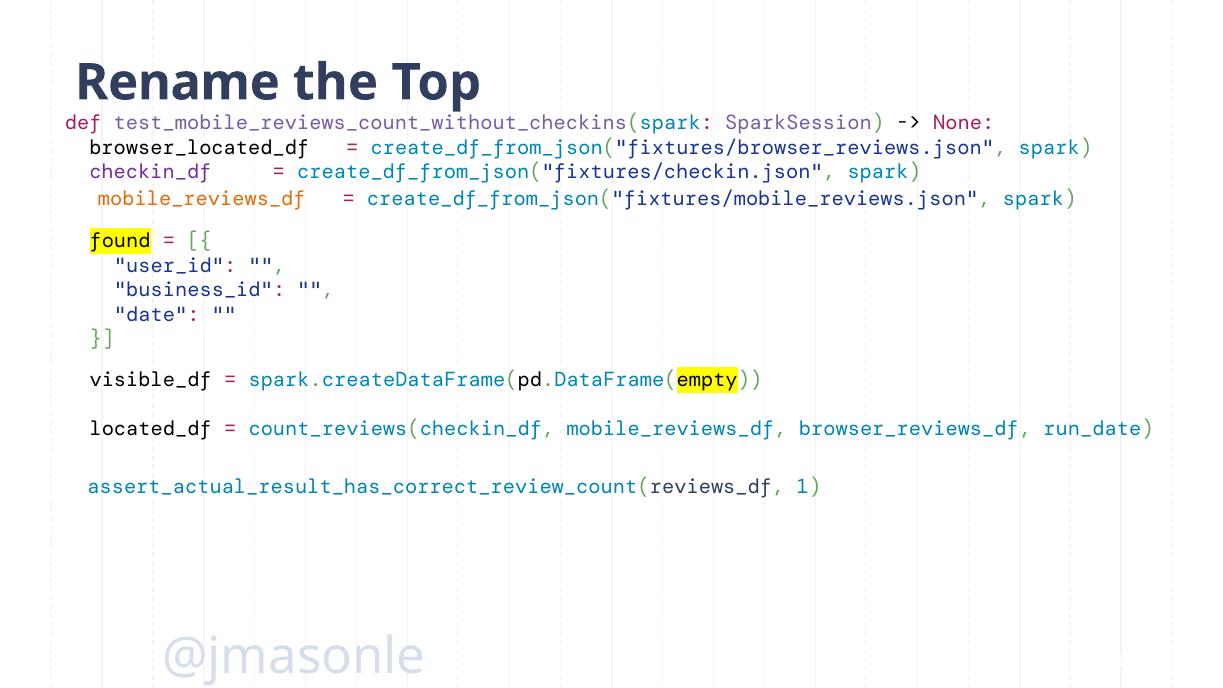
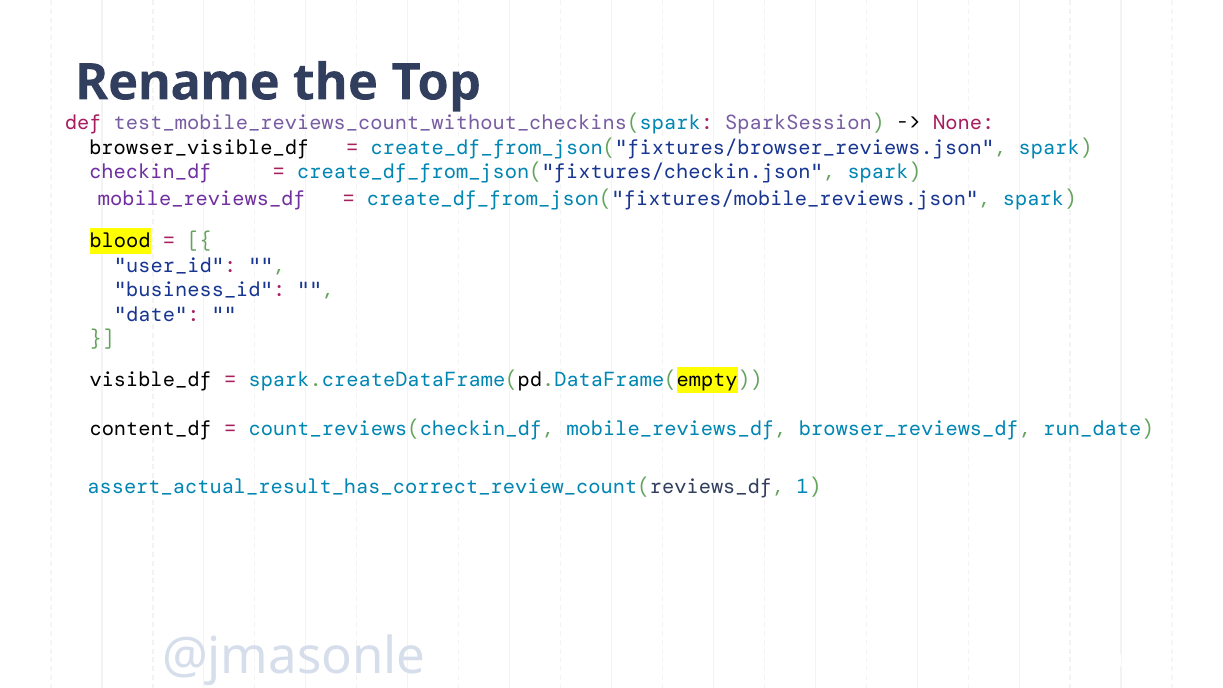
browser_located_df: browser_located_df -> browser_visible_df (199, 148)
mobile_reviews_df colour: orange -> purple (202, 198)
found: found -> blood (120, 241)
located_df: located_df -> content_df (151, 429)
